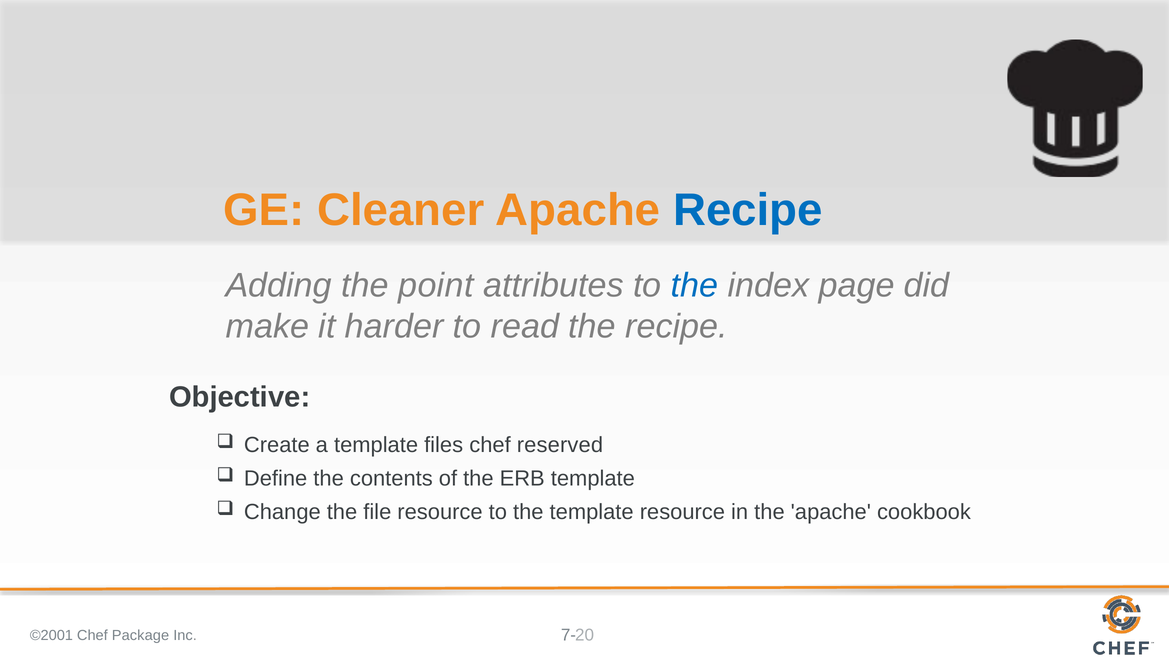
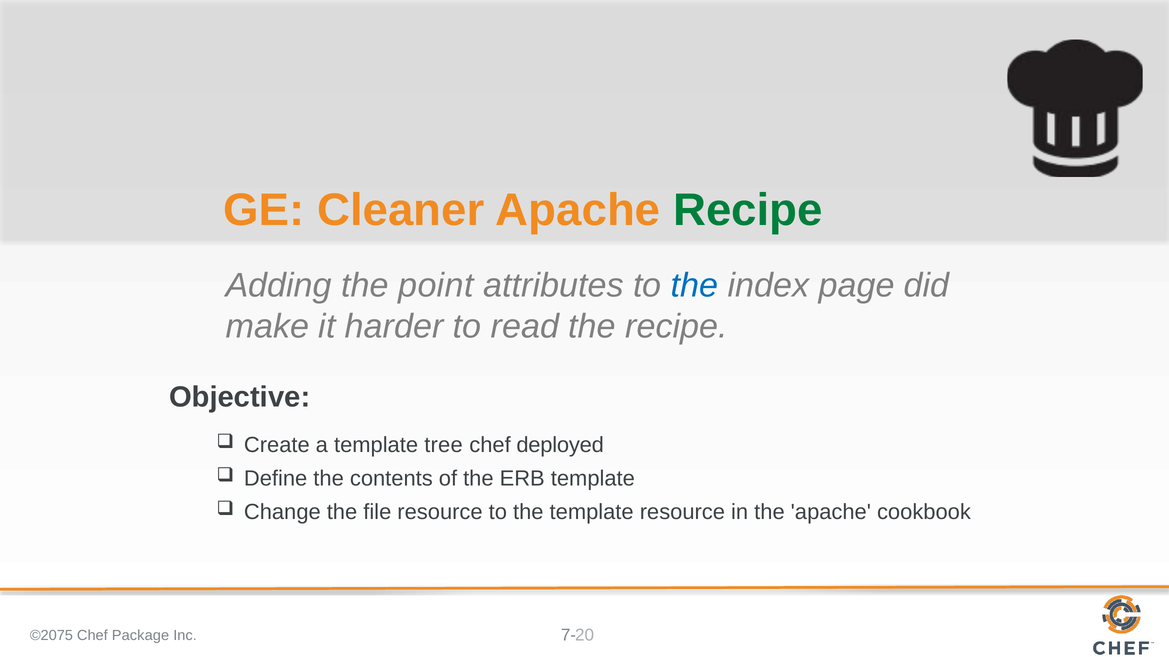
Recipe colour: blue -> green (748, 210)
files: files -> tree (444, 445)
reserved: reserved -> deployed (560, 445)
©2001: ©2001 -> ©2075 (51, 636)
